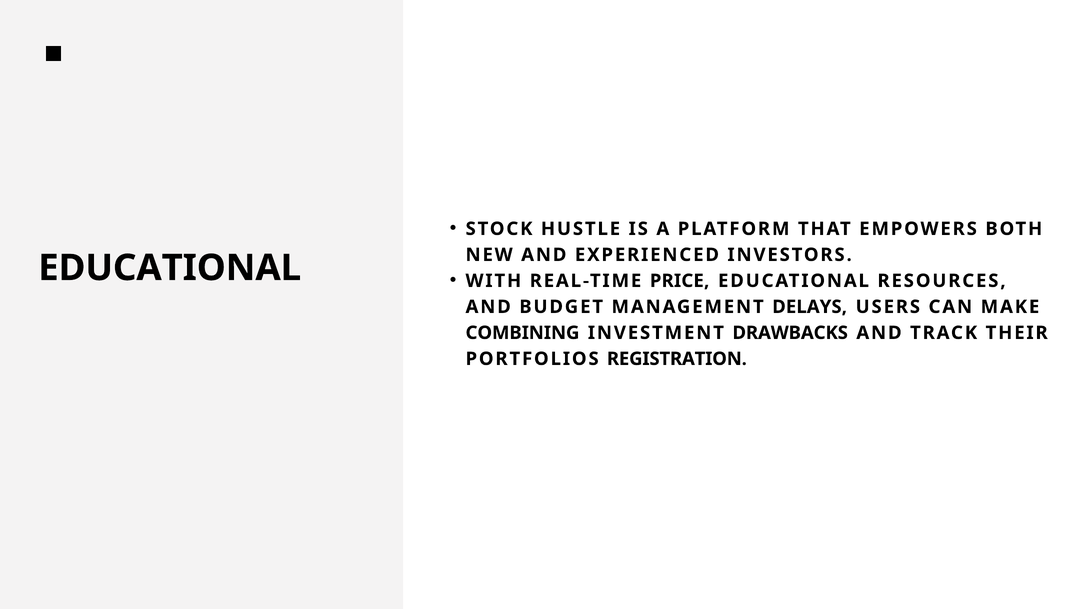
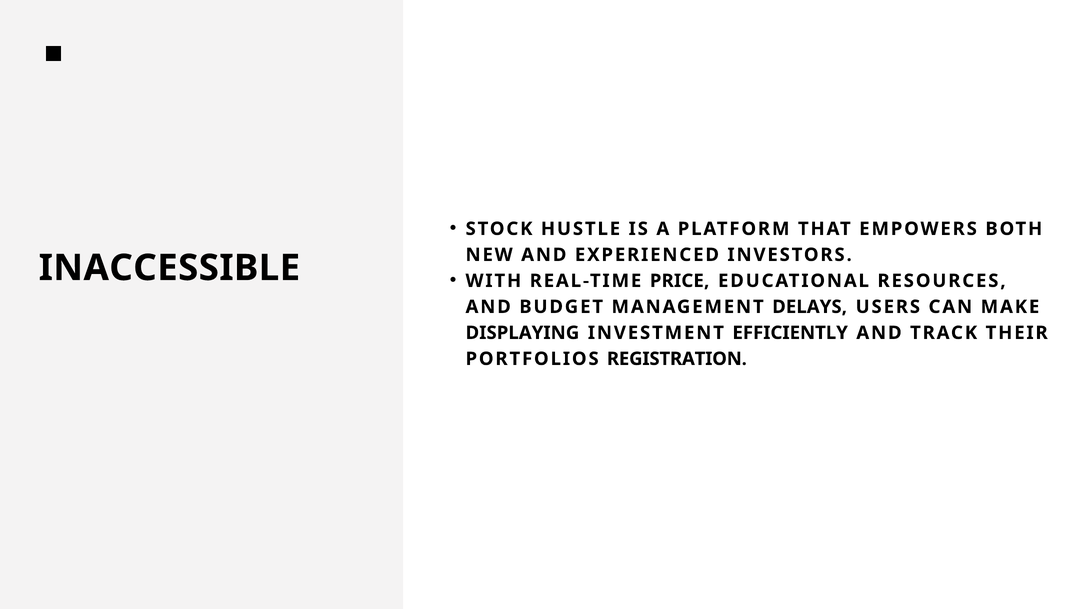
EDUCATIONAL: EDUCATIONAL -> INACCESSIBLE (169, 268)
COMBINING: COMBINING -> DISPLAYING (522, 333)
DRAWBACKS: DRAWBACKS -> EFFICIENTLY (790, 333)
